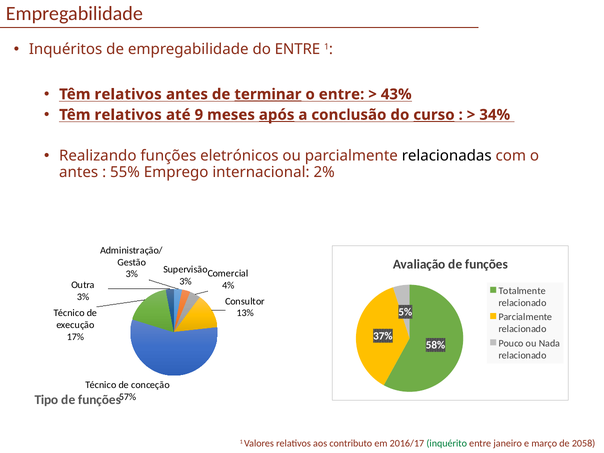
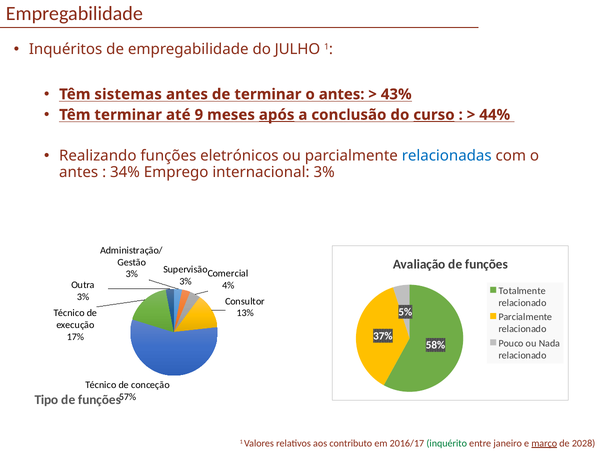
do ENTRE: ENTRE -> JULHO (297, 49)
relativos: relativos -> sistemas (128, 94)
terminar underline: present -> none (268, 94)
entre: entre -> antes (342, 94)
relativos: relativos -> terminar (128, 115)
34%: 34% -> 44% (495, 115)
relacionadas colour: black -> blue (447, 156)
55%: 55% -> 34% (125, 172)
internacional 2%: 2% -> 3% (324, 172)
março underline: none -> present (544, 443)
2058: 2058 -> 2028 (584, 443)
